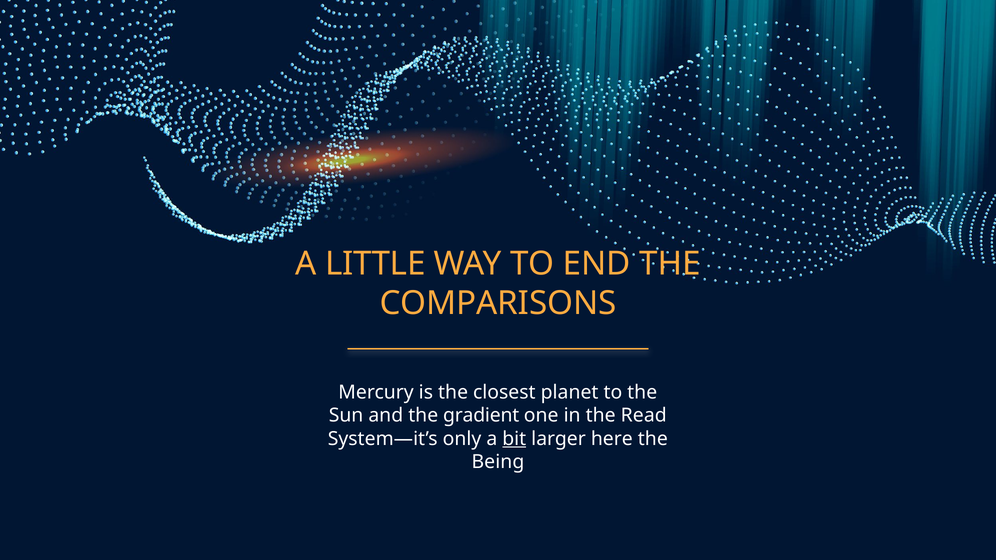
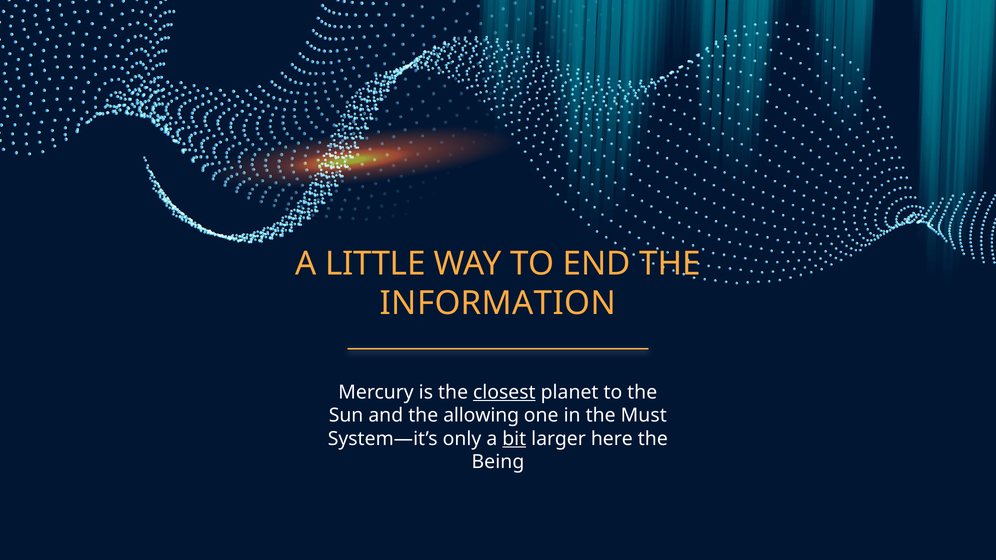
COMPARISONS: COMPARISONS -> INFORMATION (498, 304)
closest underline: none -> present (504, 392)
gradient: gradient -> allowing (481, 416)
Read: Read -> Must (644, 416)
